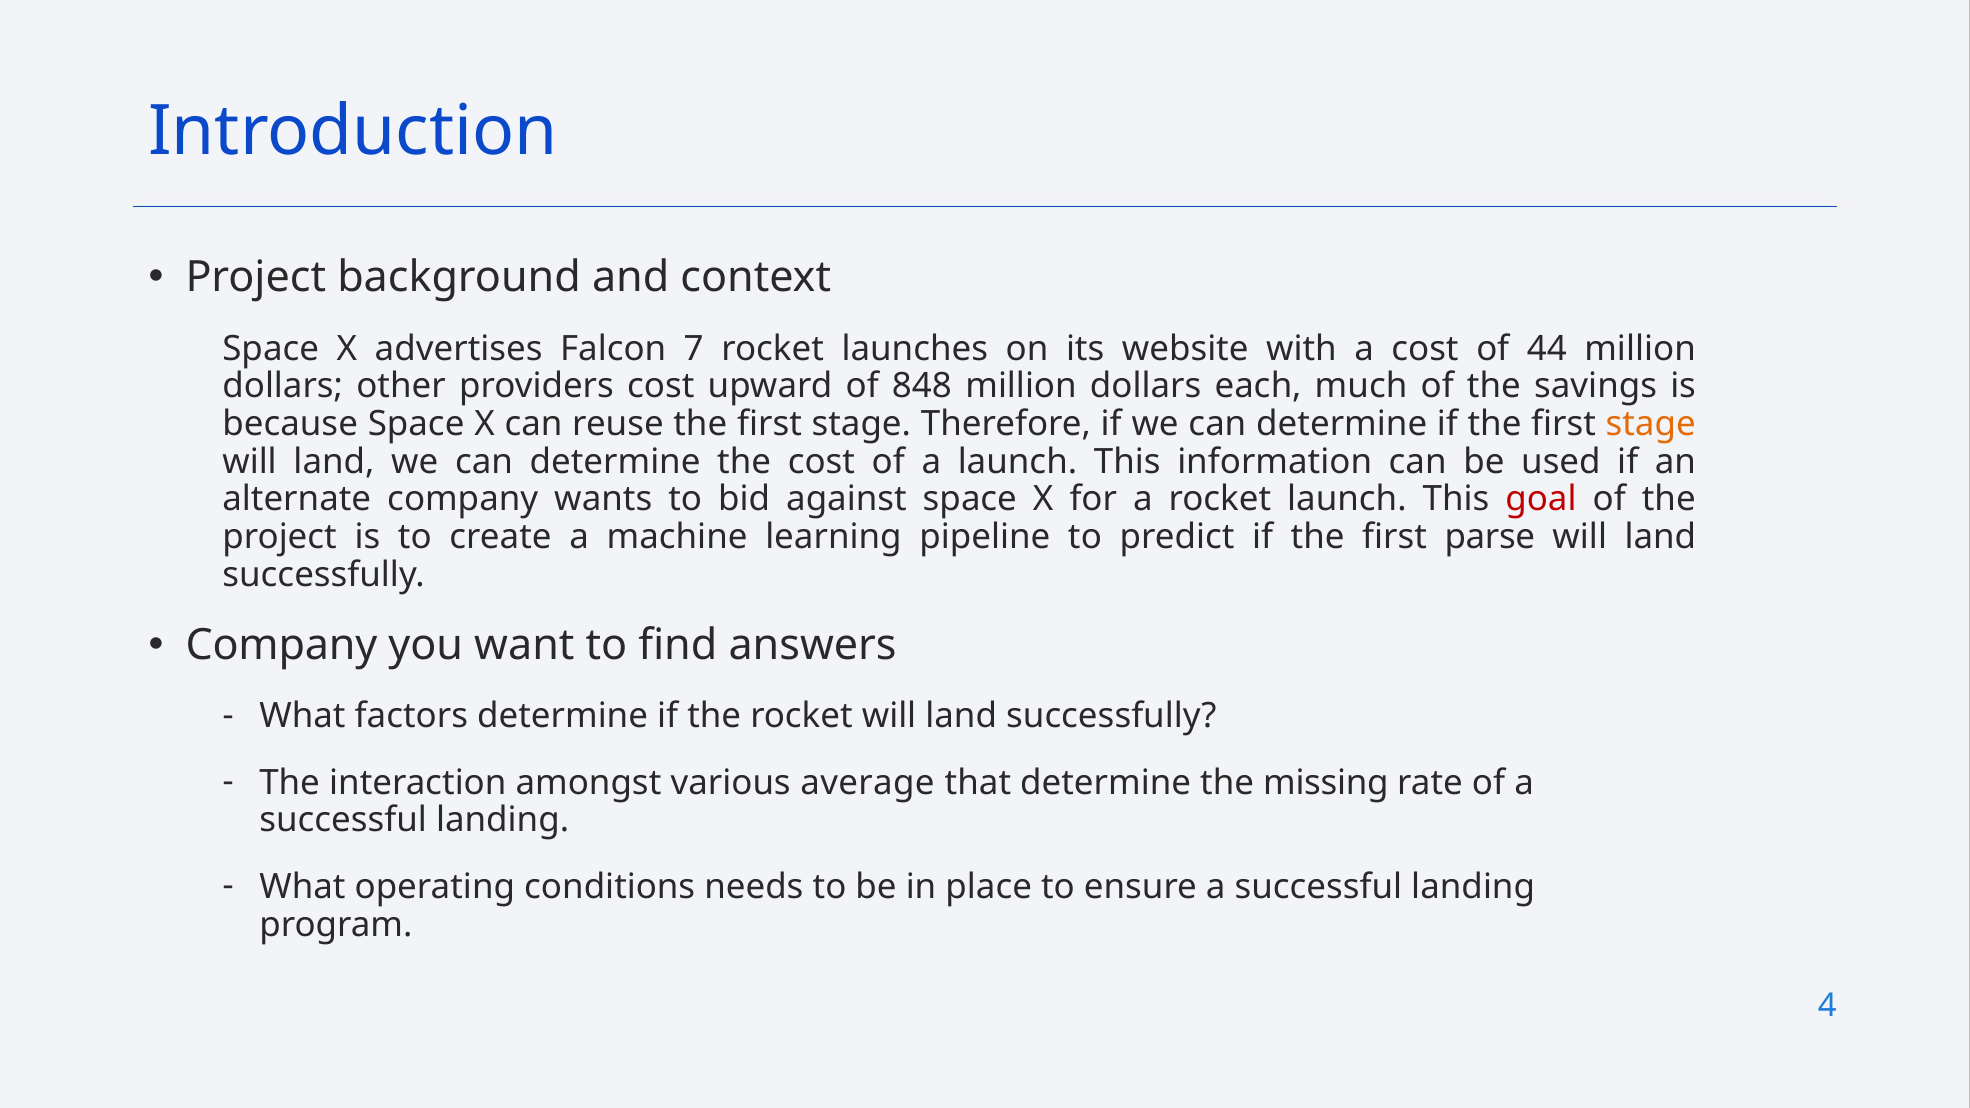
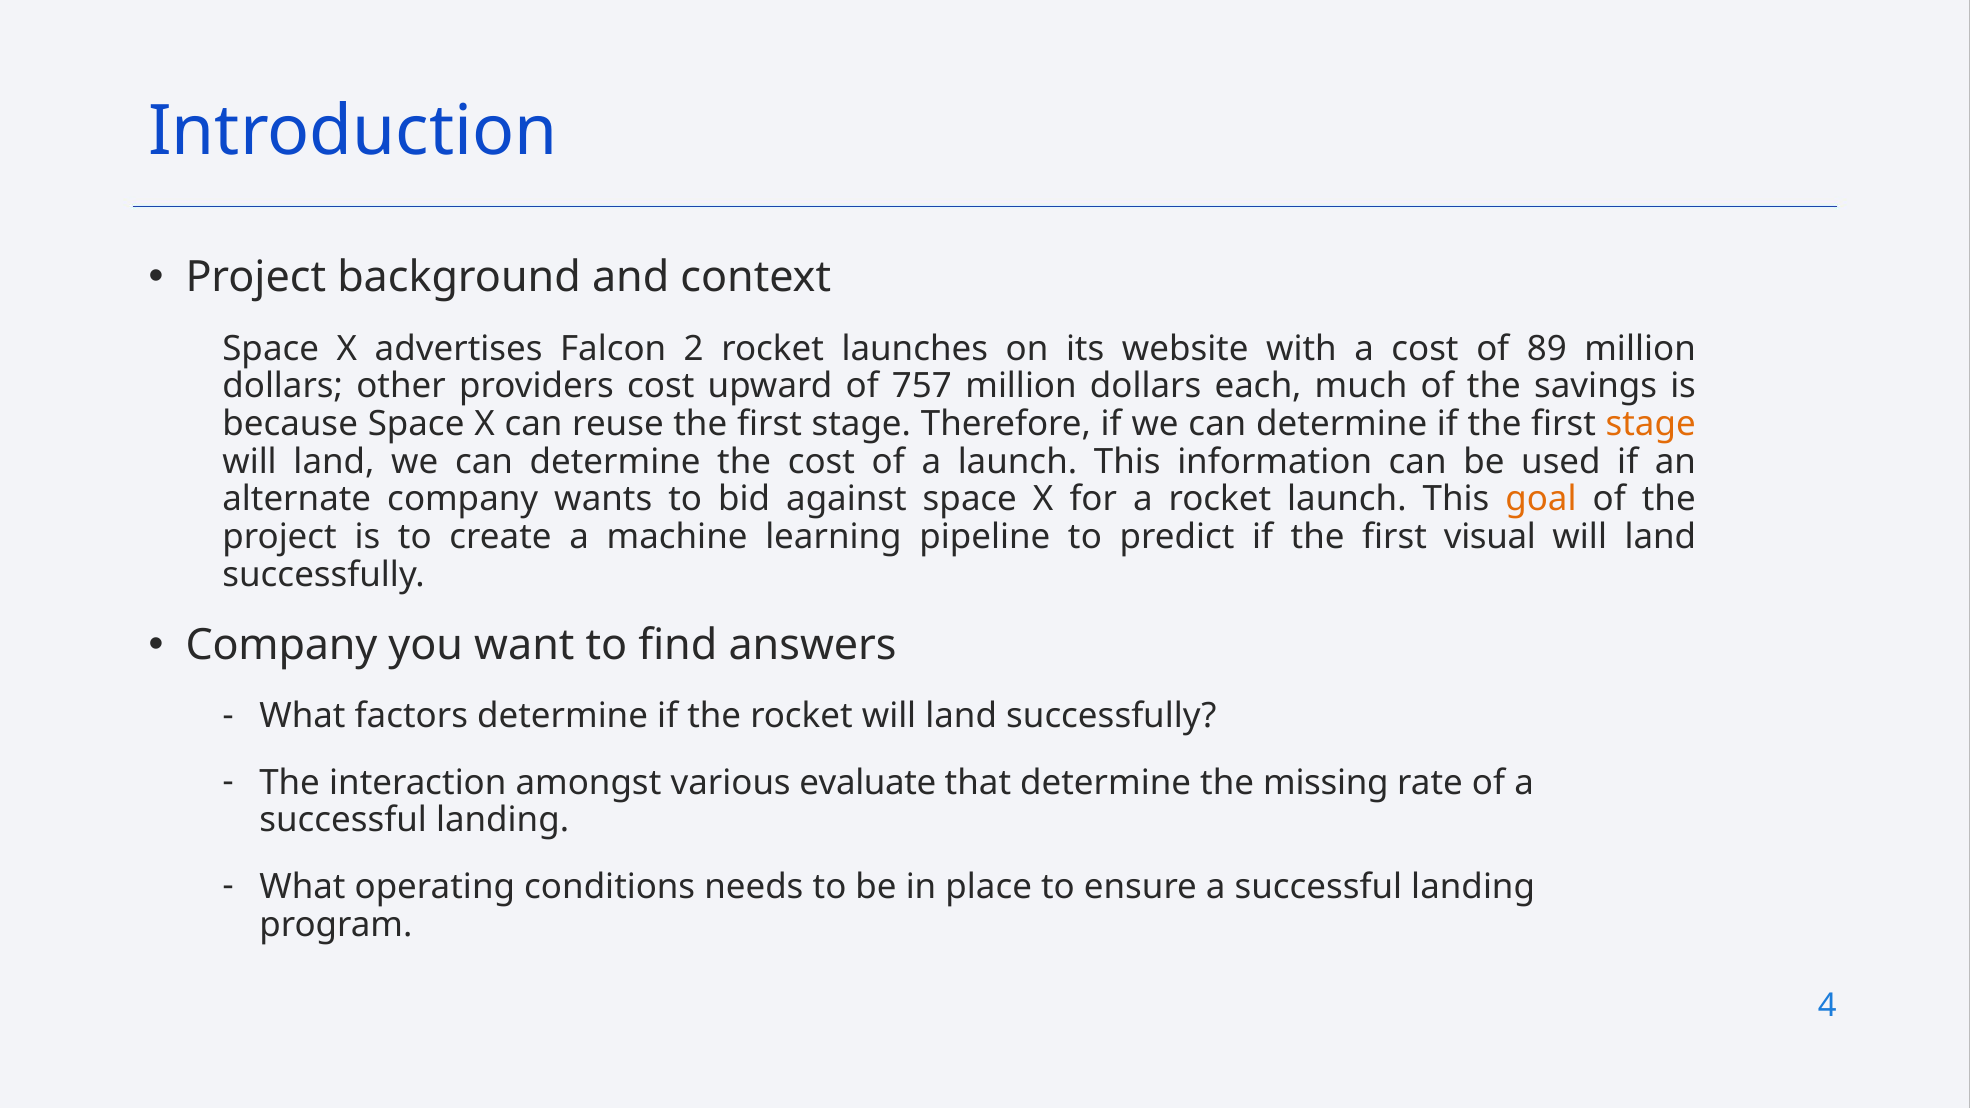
7: 7 -> 2 (694, 349)
44: 44 -> 89 (1547, 349)
848: 848 -> 757 (922, 386)
goal colour: red -> orange (1541, 499)
parse: parse -> visual (1490, 537)
average: average -> evaluate (868, 783)
